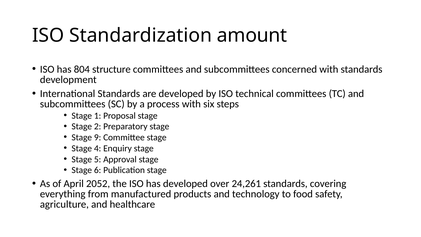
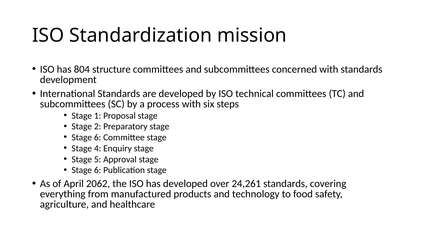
amount: amount -> mission (252, 35)
9: 9 -> 6 (98, 137)
2052: 2052 -> 2062 (98, 184)
